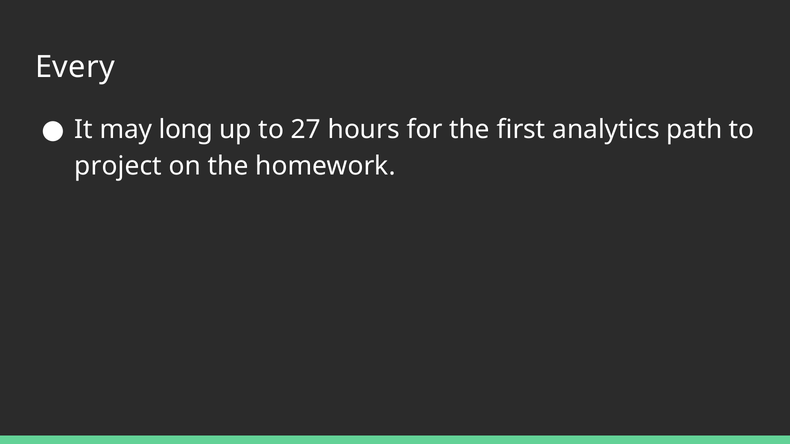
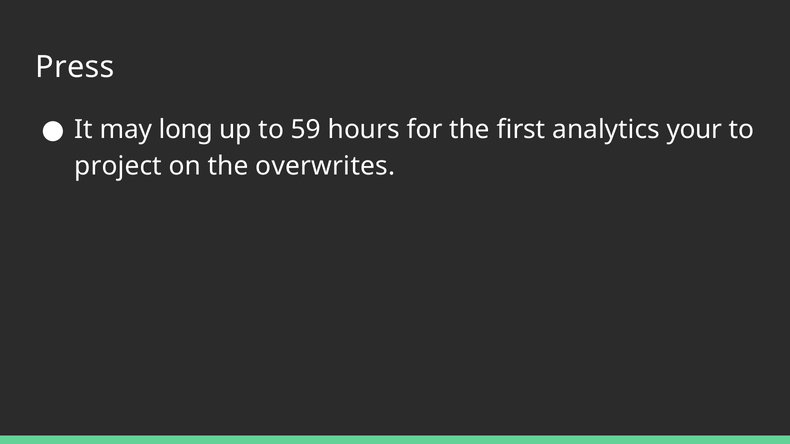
Every: Every -> Press (75, 67)
27: 27 -> 59 (306, 130)
path: path -> your (694, 130)
homework: homework -> overwrites (325, 166)
